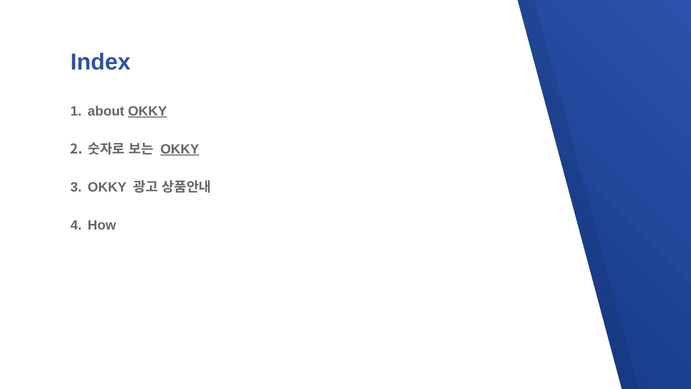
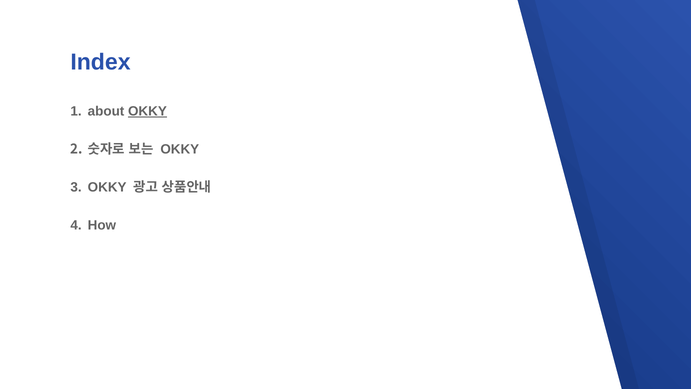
OKKY underline: present -> none (180, 149)
